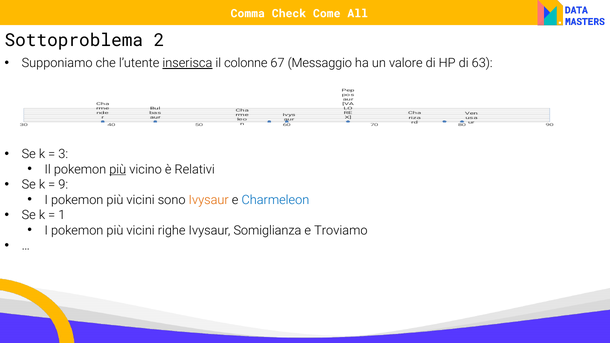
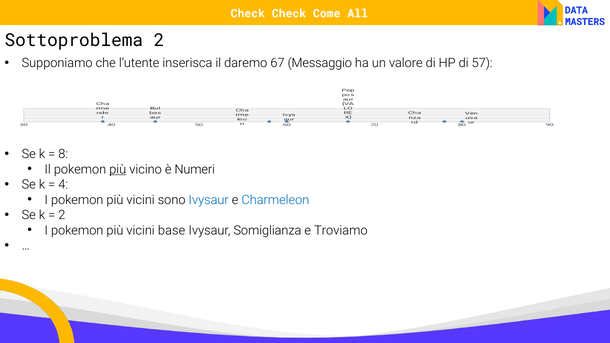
Comma: Comma -> Check (248, 13)
inserisca underline: present -> none (187, 63)
colonne: colonne -> daremo (246, 63)
63: 63 -> 57 (482, 63)
3: 3 -> 8 (63, 154)
Relativi: Relativi -> Numeri (195, 169)
9: 9 -> 4 (63, 185)
Ivysaur colour: orange -> blue (209, 200)
1: 1 -> 2 (62, 215)
righe: righe -> base (172, 230)
